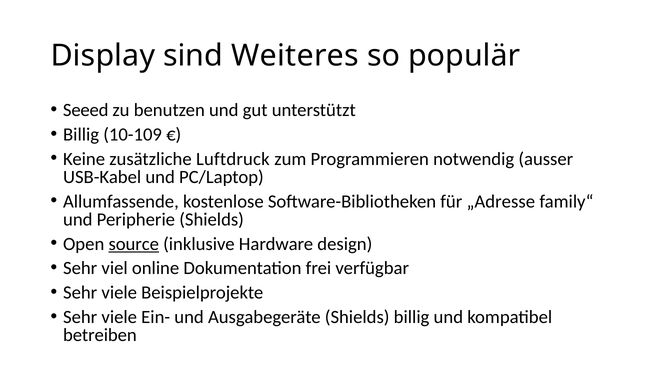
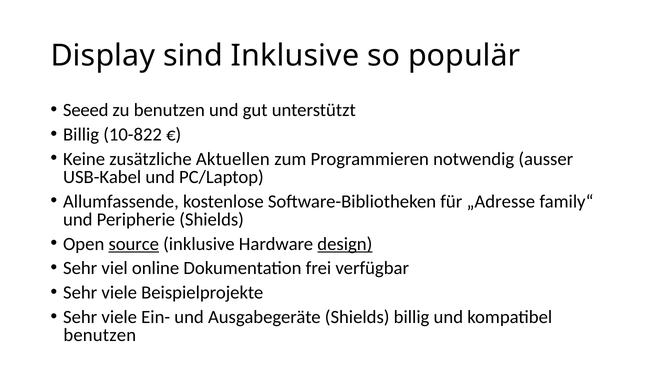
sind Weiteres: Weiteres -> Inklusive (295, 56)
10-109: 10-109 -> 10-822 (133, 135)
Luftdruck: Luftdruck -> Aktuellen (233, 159)
design underline: none -> present (345, 244)
betreiben: betreiben -> benutzen (100, 336)
